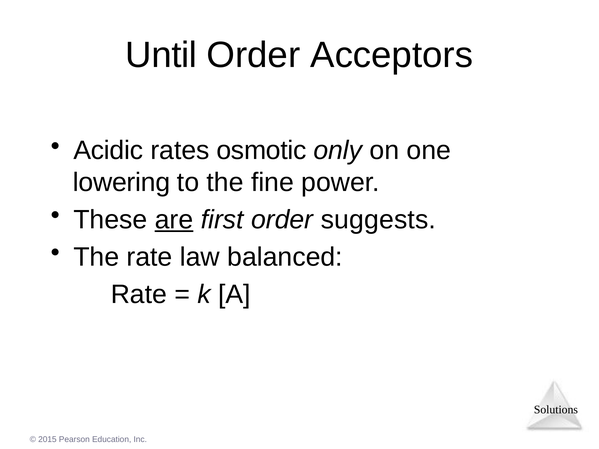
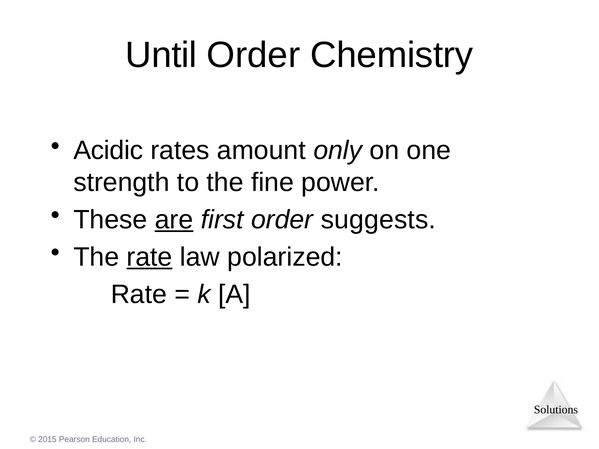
Acceptors: Acceptors -> Chemistry (392, 55)
osmotic: osmotic -> amount (261, 151)
lowering: lowering -> strength (121, 183)
rate underline: none -> present (150, 257)
balanced: balanced -> polarized (285, 257)
